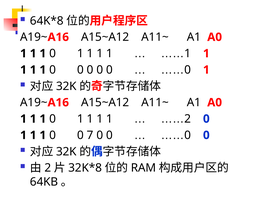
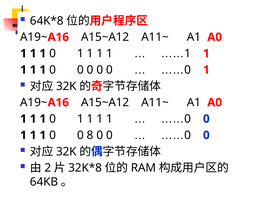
2: 2 -> 0 (188, 119)
7: 7 -> 8 (90, 135)
